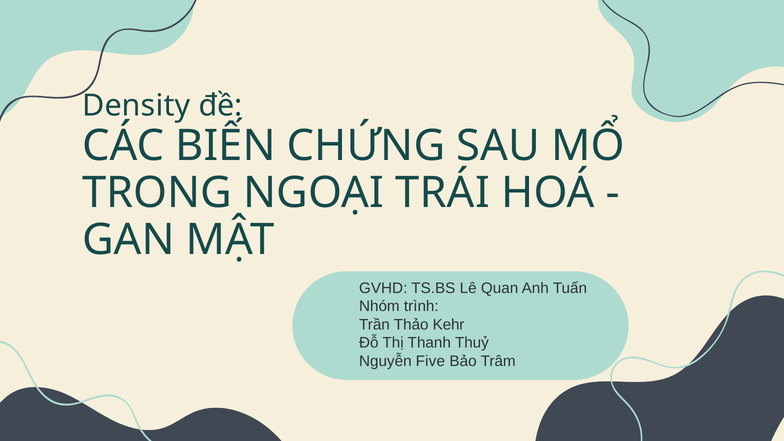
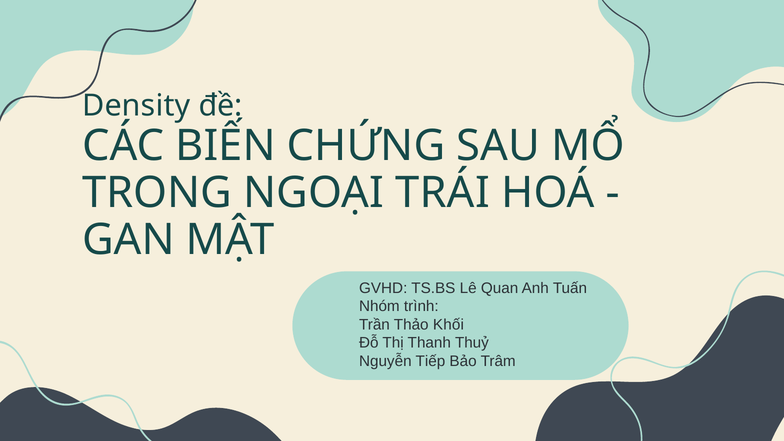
Kehr: Kehr -> Khối (448, 325)
Five: Five -> Tiếp (430, 361)
